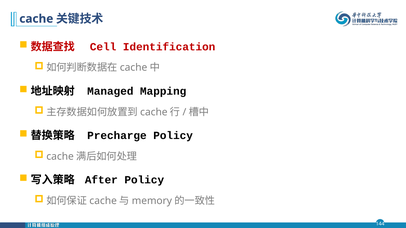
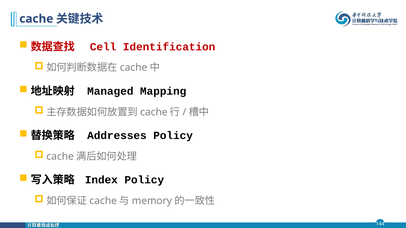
Precharge: Precharge -> Addresses (117, 136)
After: After -> Index (101, 180)
